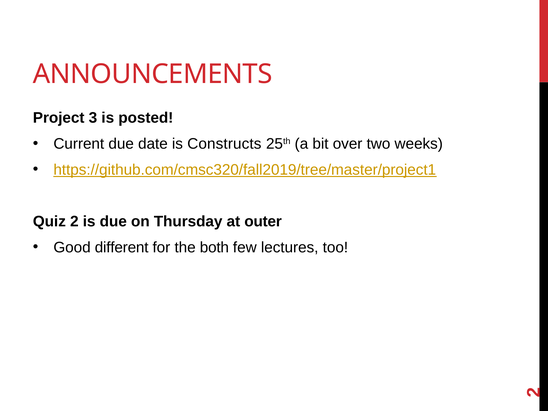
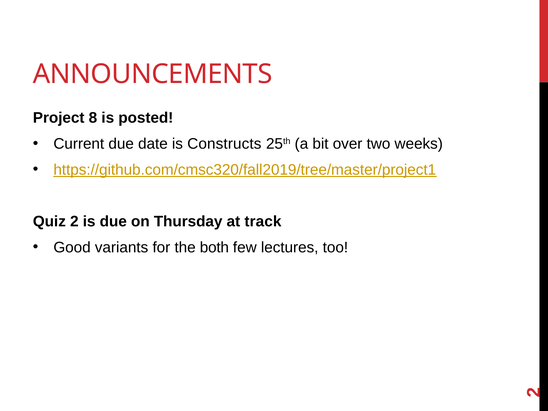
3: 3 -> 8 (93, 118)
outer: outer -> track (263, 222)
different: different -> variants (122, 247)
